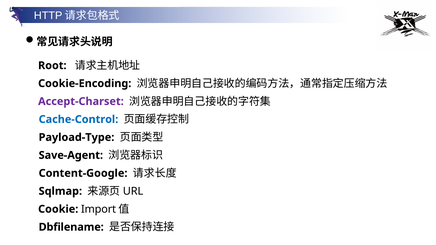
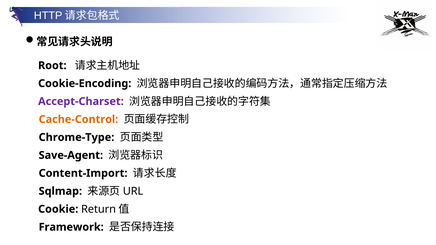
Cache-Control colour: blue -> orange (78, 119)
Payload-Type: Payload-Type -> Chrome-Type (76, 137)
Content-Google: Content-Google -> Content-Import (83, 173)
Import: Import -> Return (99, 209)
Dbfilename: Dbfilename -> Framework (71, 227)
